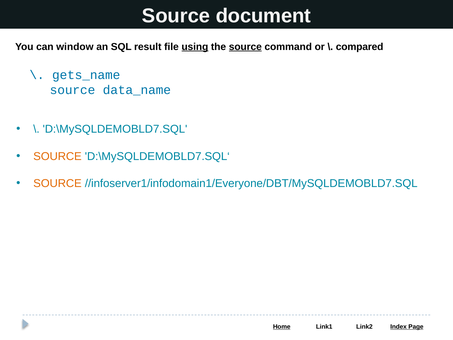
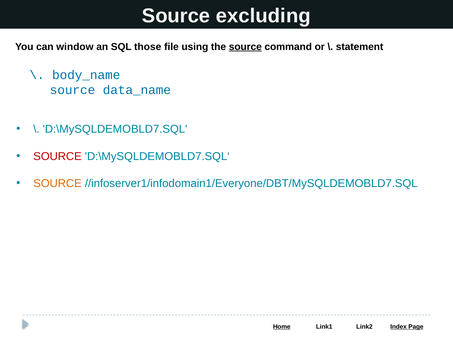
document: document -> excluding (263, 16)
result: result -> those (148, 47)
using underline: present -> none (195, 47)
compared: compared -> statement (360, 47)
gets_name: gets_name -> body_name (86, 75)
SOURCE colour: orange -> red (58, 156)
